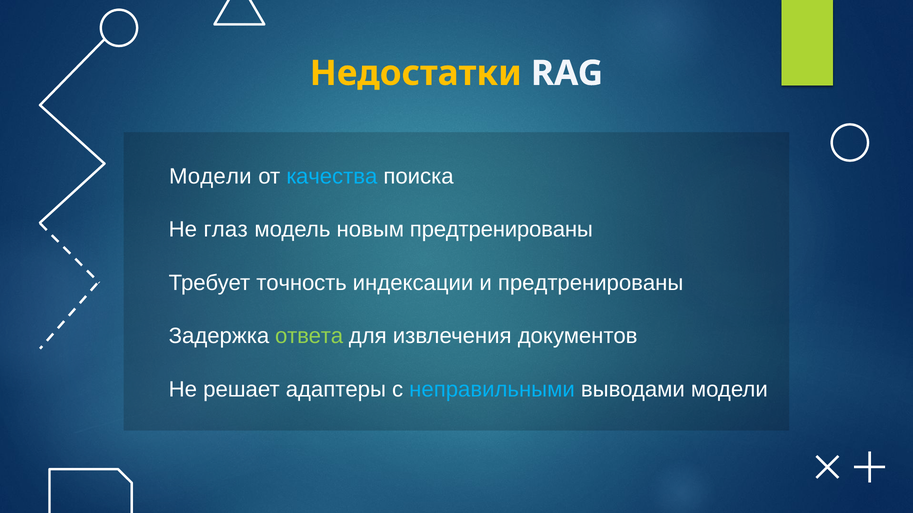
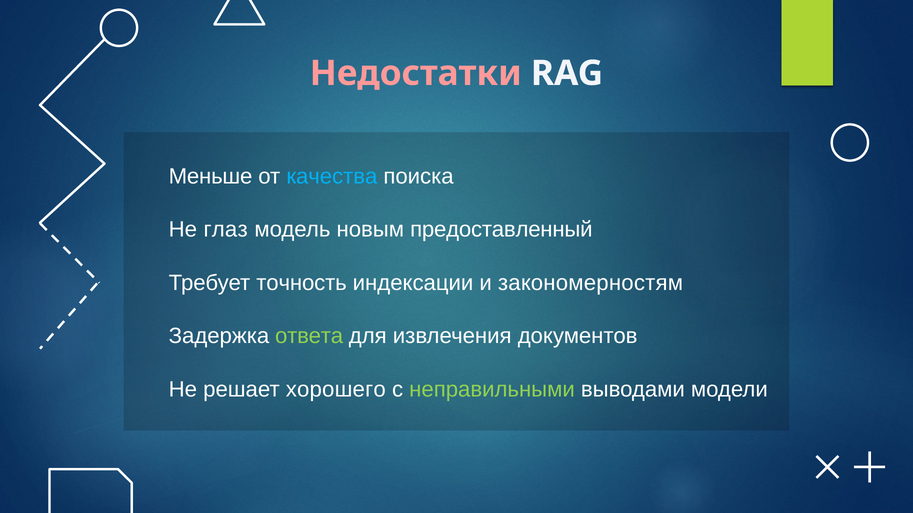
Недостатки colour: yellow -> pink (416, 73)
Модели: Модели -> Меньше (211, 177)
новым предтренированы: предтренированы -> предоставленный (501, 230)
и предтренированы: предтренированы -> закономерностям (591, 283)
адаптеры: адаптеры -> хорошего (336, 390)
неправильными colour: light blue -> light green (492, 390)
